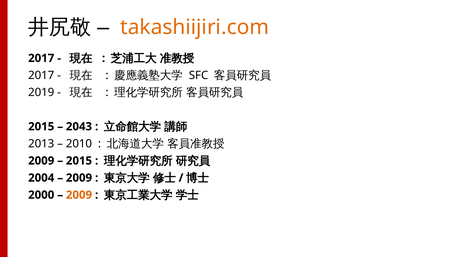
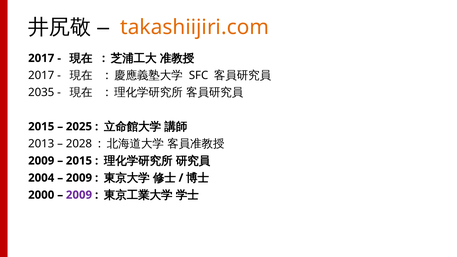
2019: 2019 -> 2035 (41, 92)
2043: 2043 -> 2025 (79, 127)
2010: 2010 -> 2028 (79, 144)
2009 colour: orange -> purple (79, 195)
